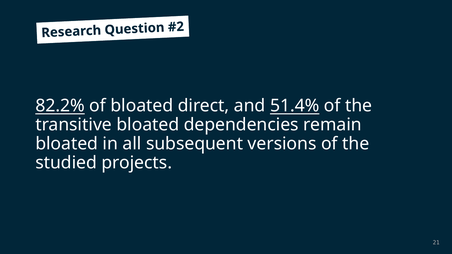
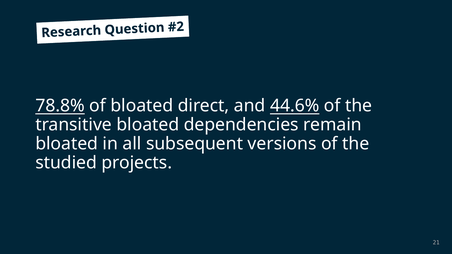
82.2%: 82.2% -> 78.8% (60, 106)
51.4%: 51.4% -> 44.6% (295, 106)
